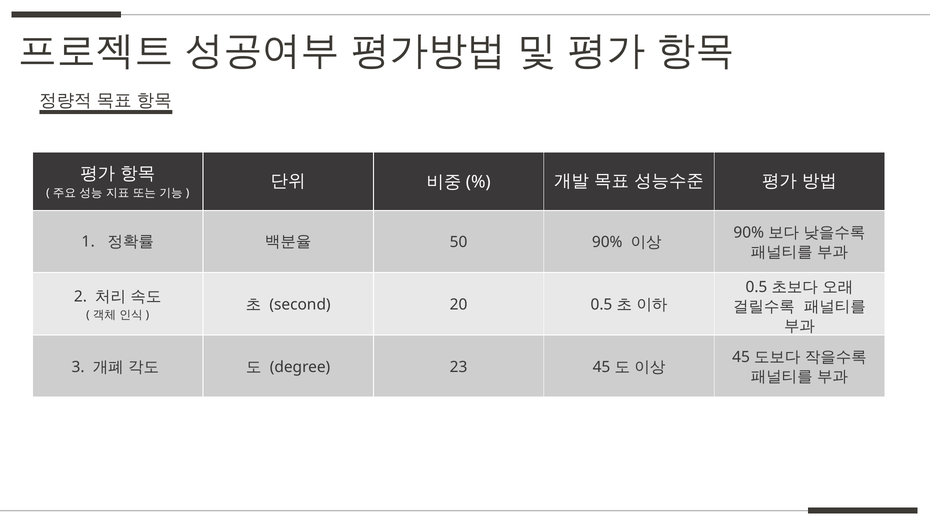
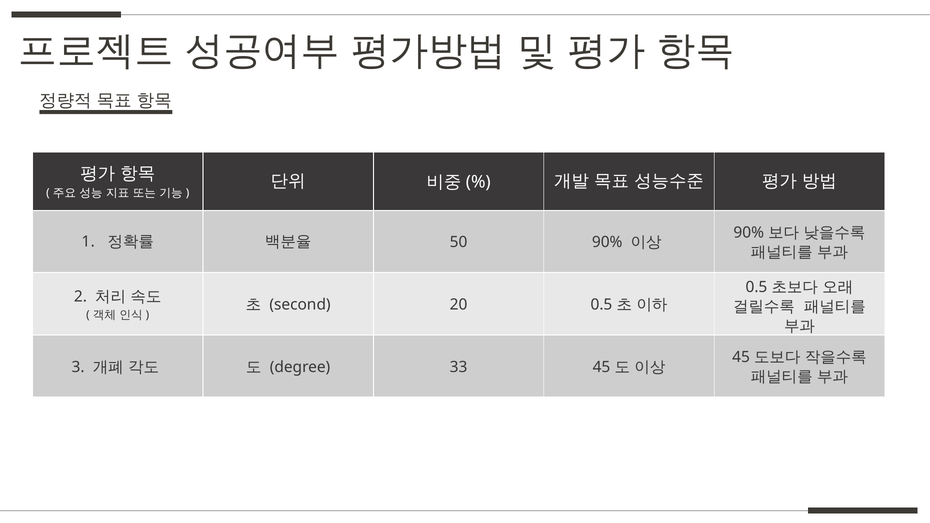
23: 23 -> 33 (459, 367)
